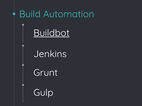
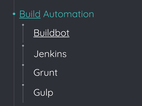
Build underline: none -> present (30, 14)
